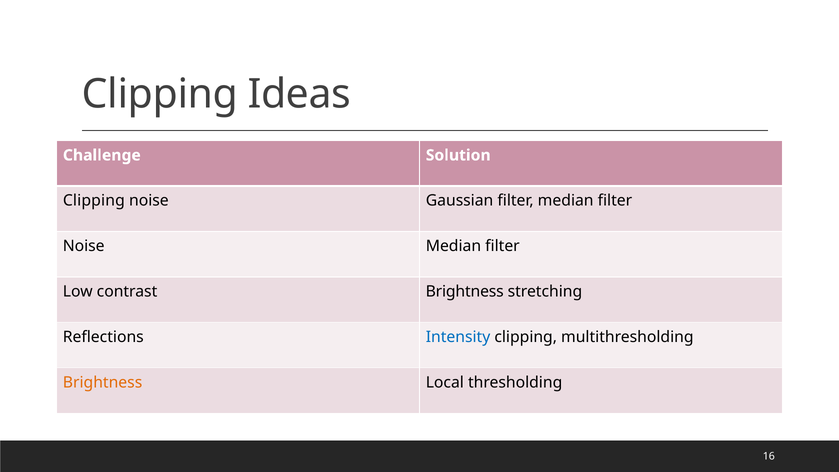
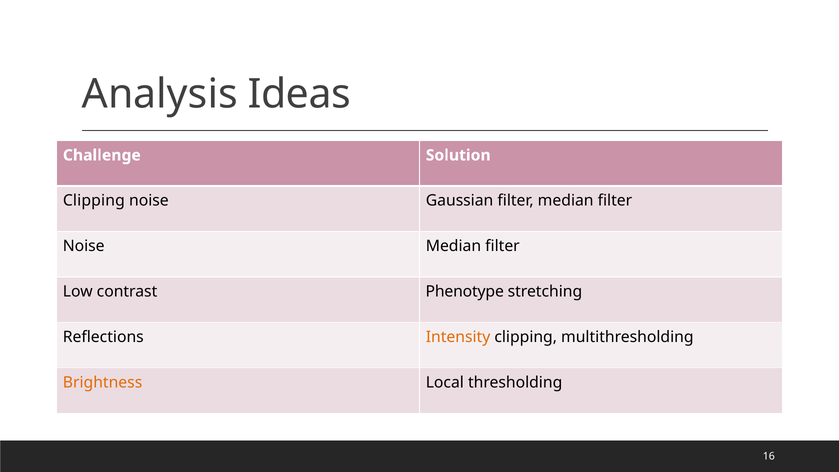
Clipping: Clipping -> Analysis (160, 94)
contrast Brightness: Brightness -> Phenotype (465, 292)
Intensity colour: blue -> orange (458, 337)
